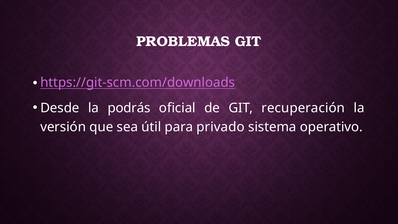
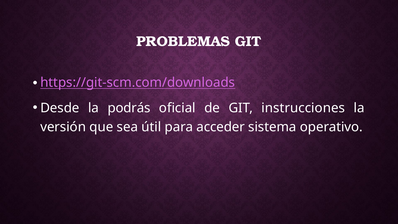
recuperación: recuperación -> instrucciones (303, 108)
privado: privado -> acceder (221, 127)
